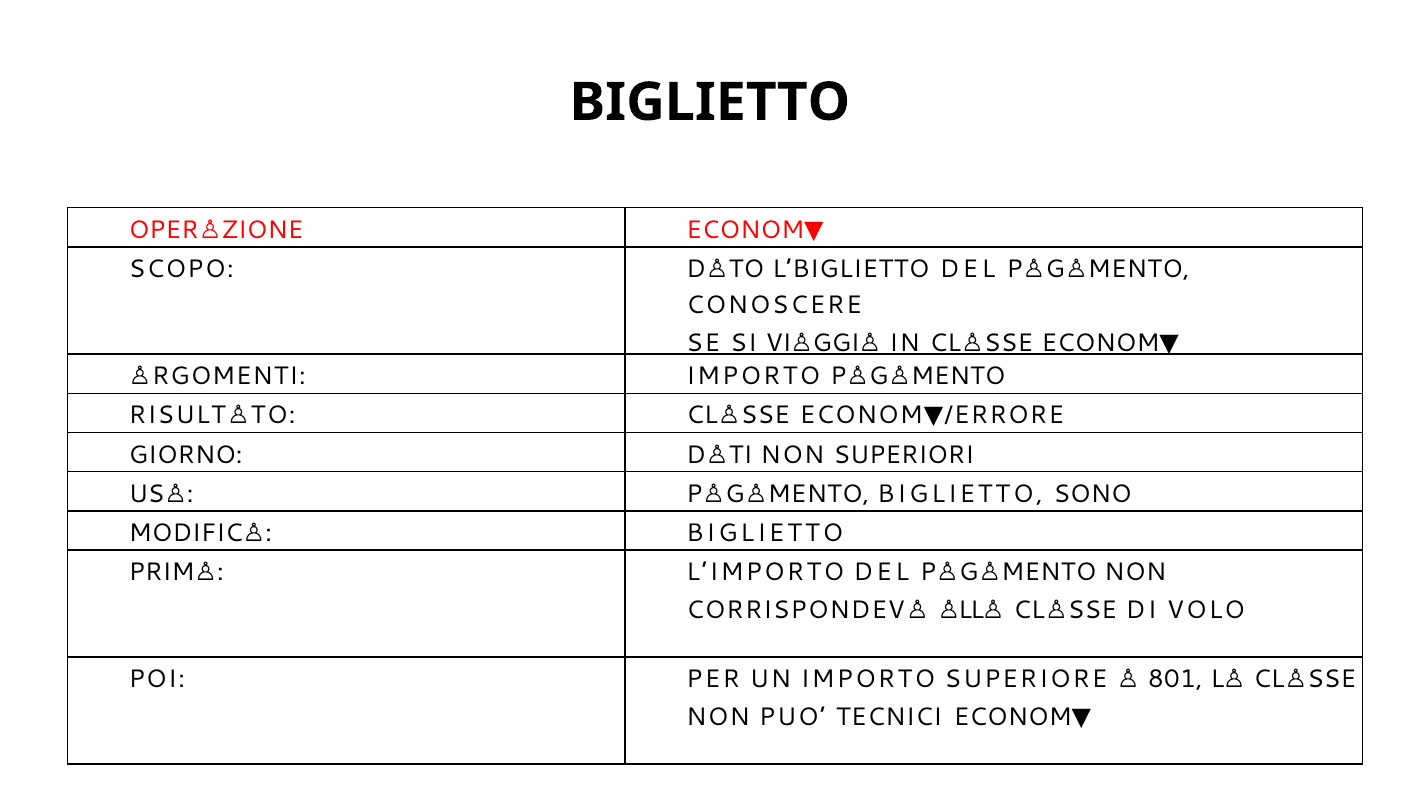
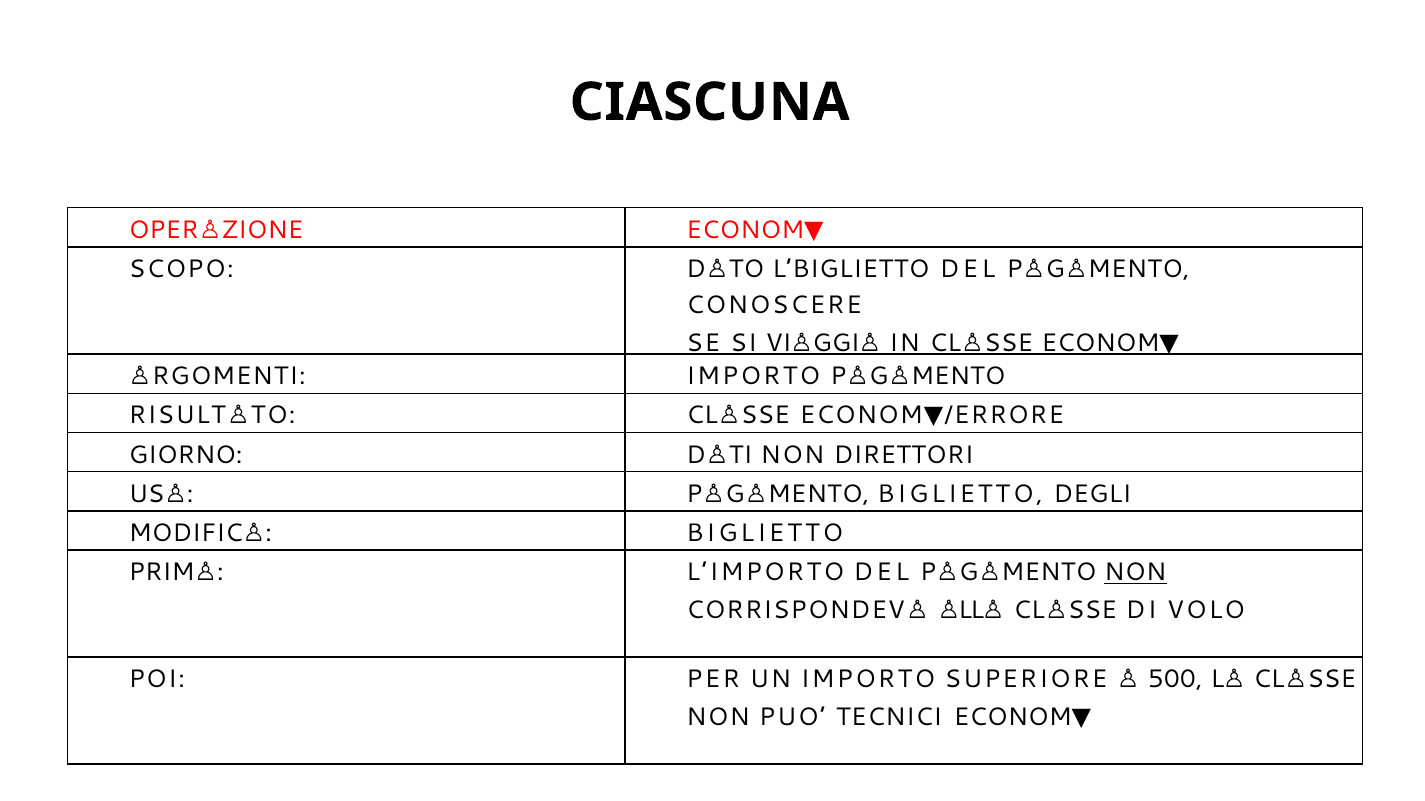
BIGLIETTO: BIGLIETTO -> CIASCUNA (710, 102)
SUPERIORI: SUPERIORI -> DIRETTORI (904, 455)
SONO: SONO -> DEGLI (1092, 494)
NON underline: none -> present (1135, 573)
801: 801 -> 500 (1175, 680)
